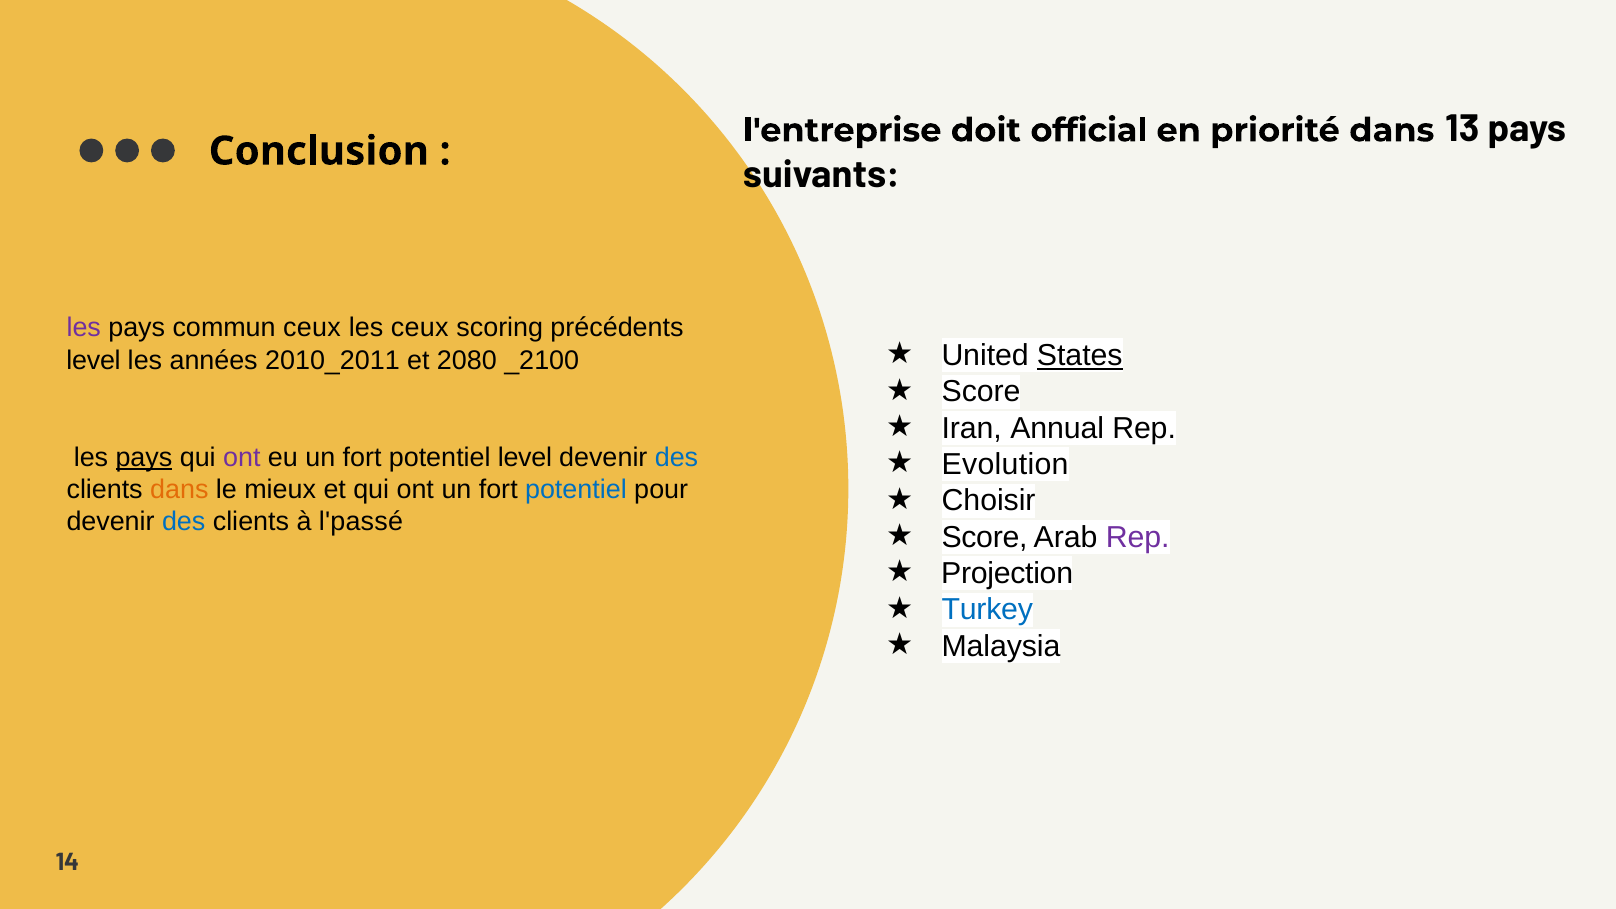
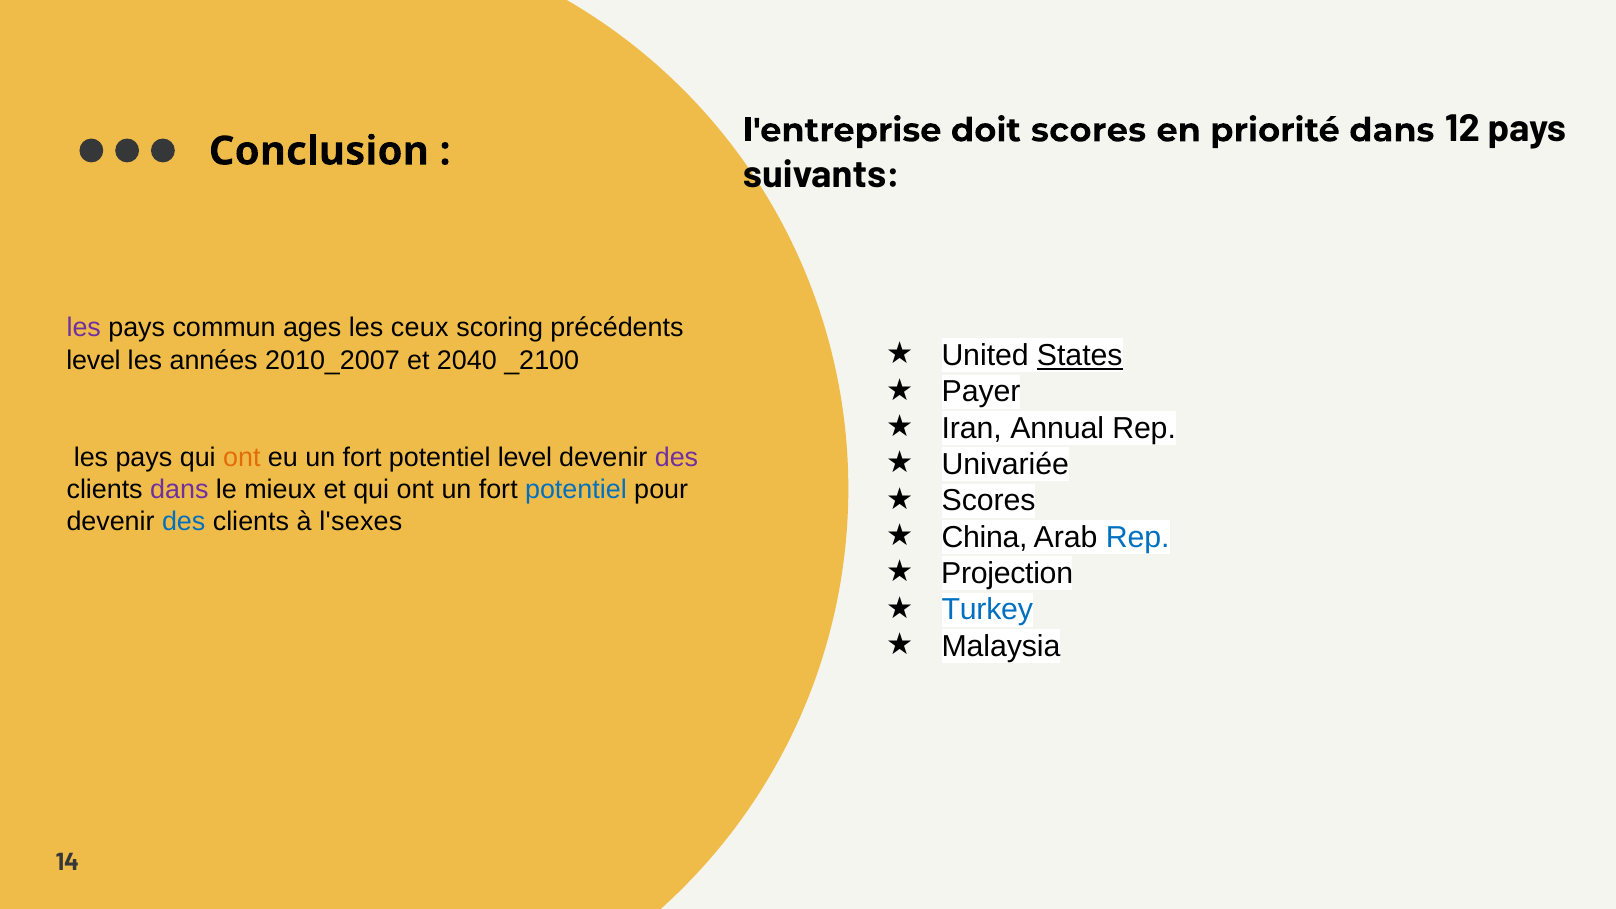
doit official: official -> scores (1089, 130)
13: 13 -> 12 (1462, 129)
commun ceux: ceux -> ages (312, 328)
2010_2011: 2010_2011 -> 2010_2007 (332, 360)
2080: 2080 -> 2040 (467, 360)
Score: Score -> Payer (981, 392)
pays underline: present -> none (144, 457)
ont colour: purple -> orange (242, 457)
des colour: blue -> purple (677, 457)
Evolution: Evolution -> Univariée (1005, 465)
dans colour: orange -> purple (179, 490)
Choisir: Choisir -> Scores (989, 501)
l'passé: l'passé -> l'sexes (361, 522)
Score: Score -> China (985, 537)
Rep colour: purple -> blue (1138, 537)
